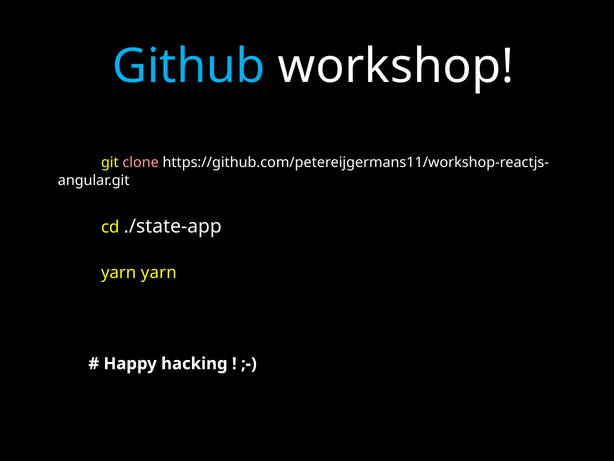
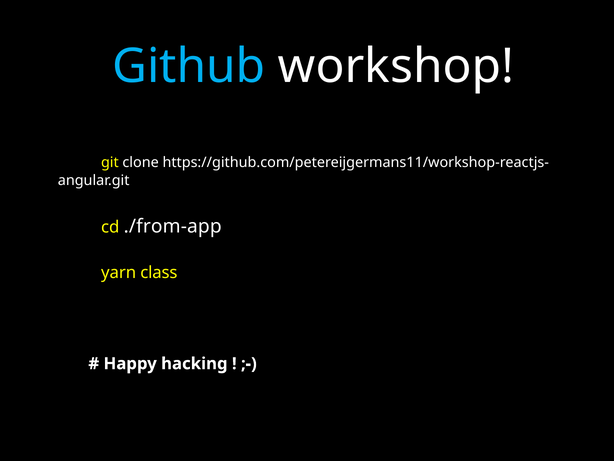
clone colour: pink -> white (141, 163)
./state-app: ./state-app -> ./from-app (173, 226)
yarn yarn: yarn -> class (159, 273)
